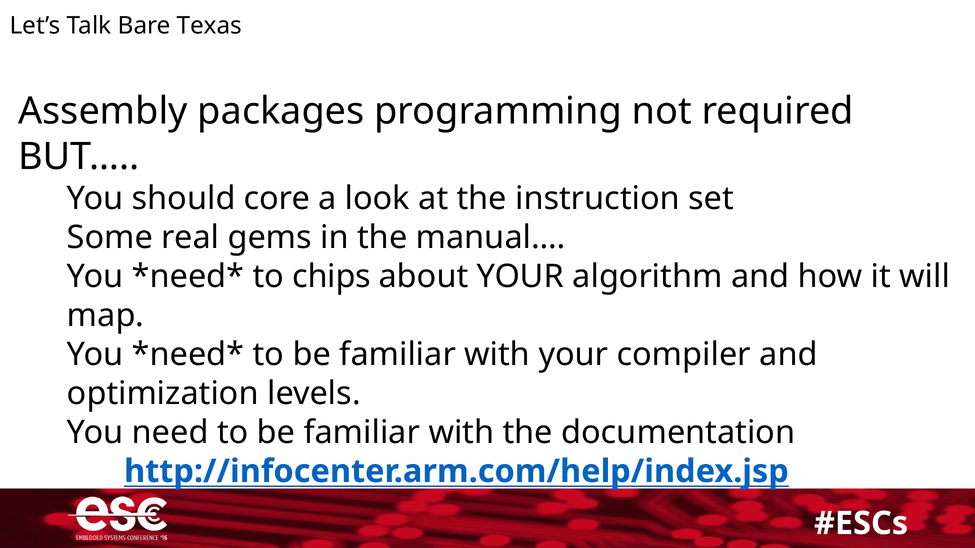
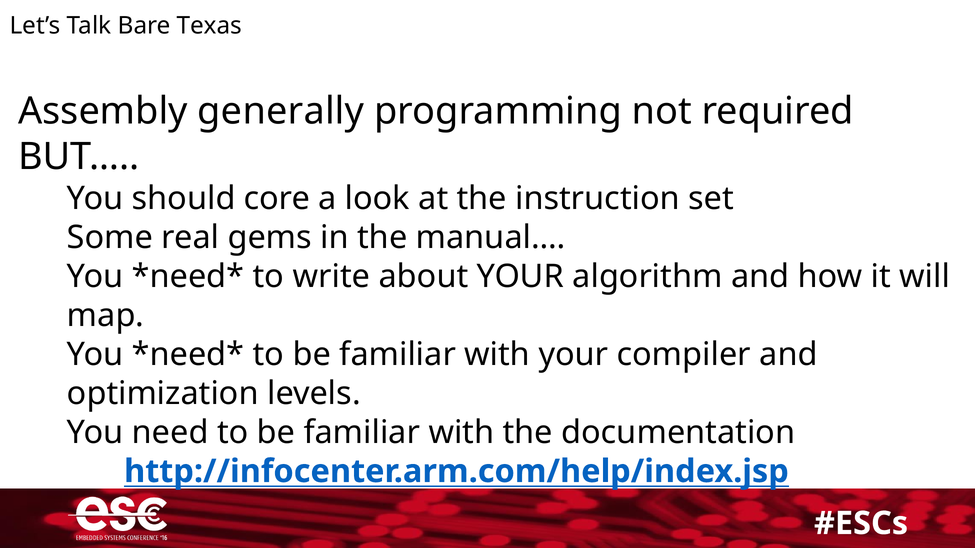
packages: packages -> generally (281, 111)
chips: chips -> write (331, 277)
